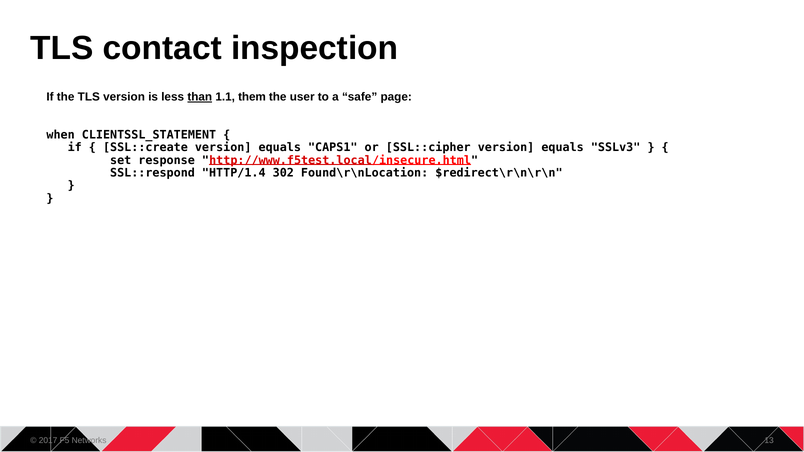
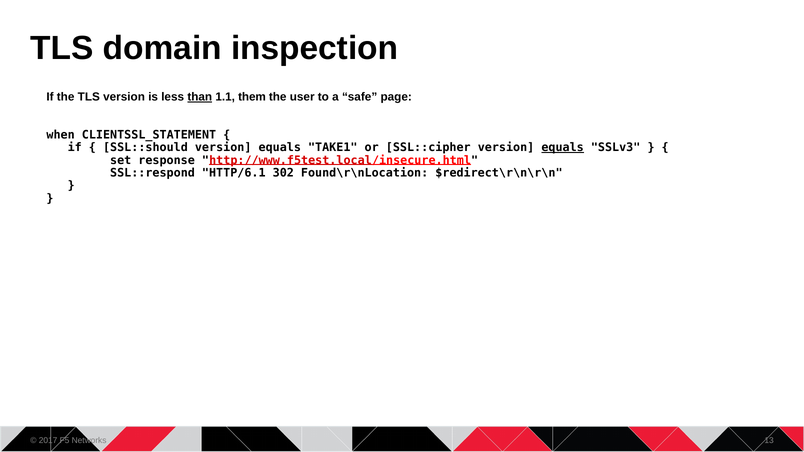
contact: contact -> domain (162, 48)
SSL::create: SSL::create -> SSL::should (145, 148)
CAPS1: CAPS1 -> TAKE1 (333, 148)
equals underline: none -> present (563, 148)
HTTP/1.4: HTTP/1.4 -> HTTP/6.1 (234, 173)
